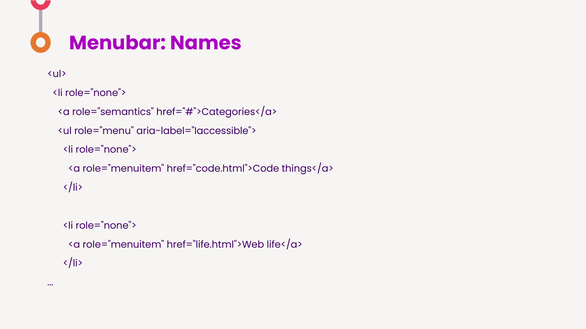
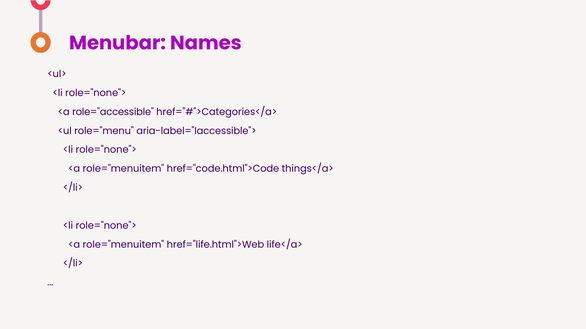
role="semantics: role="semantics -> role="accessible (113, 112)
